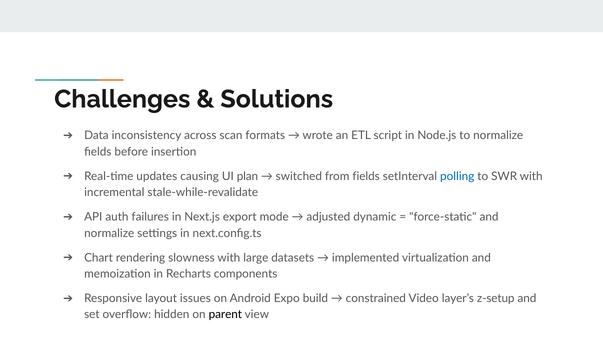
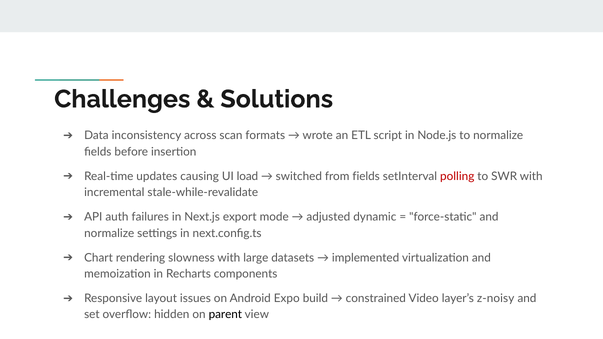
plan: plan -> load (247, 176)
polling colour: blue -> red (457, 176)
z-setup: z-setup -> z-noisy (496, 299)
